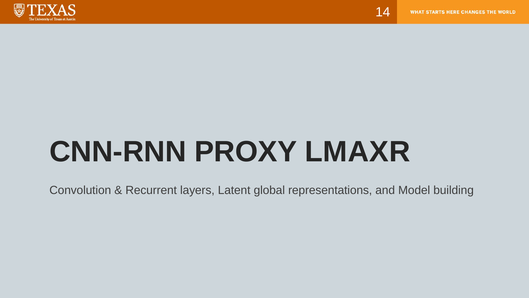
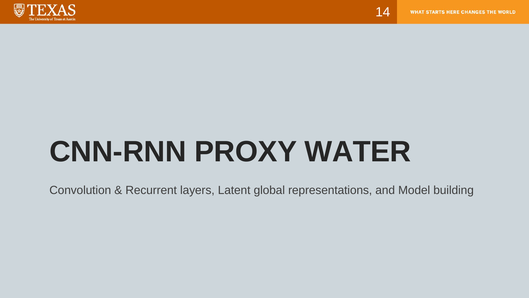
LMAXR: LMAXR -> WATER (358, 152)
